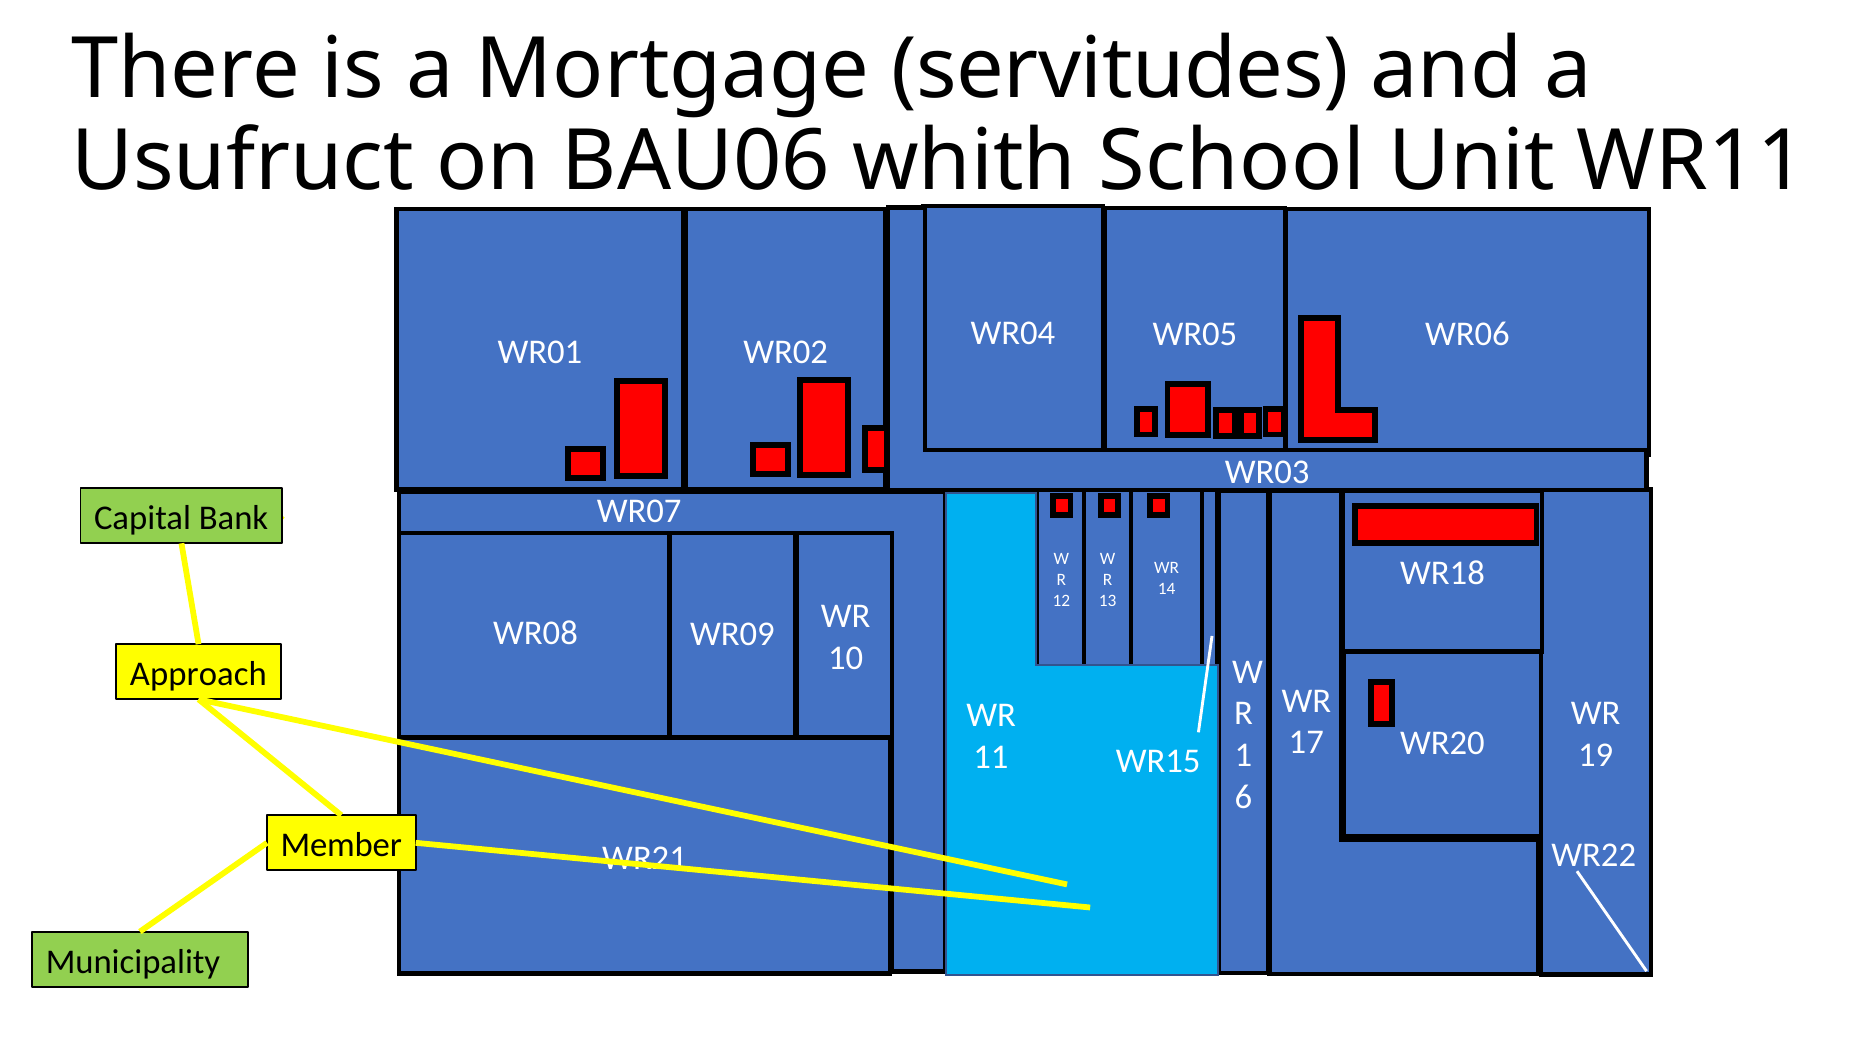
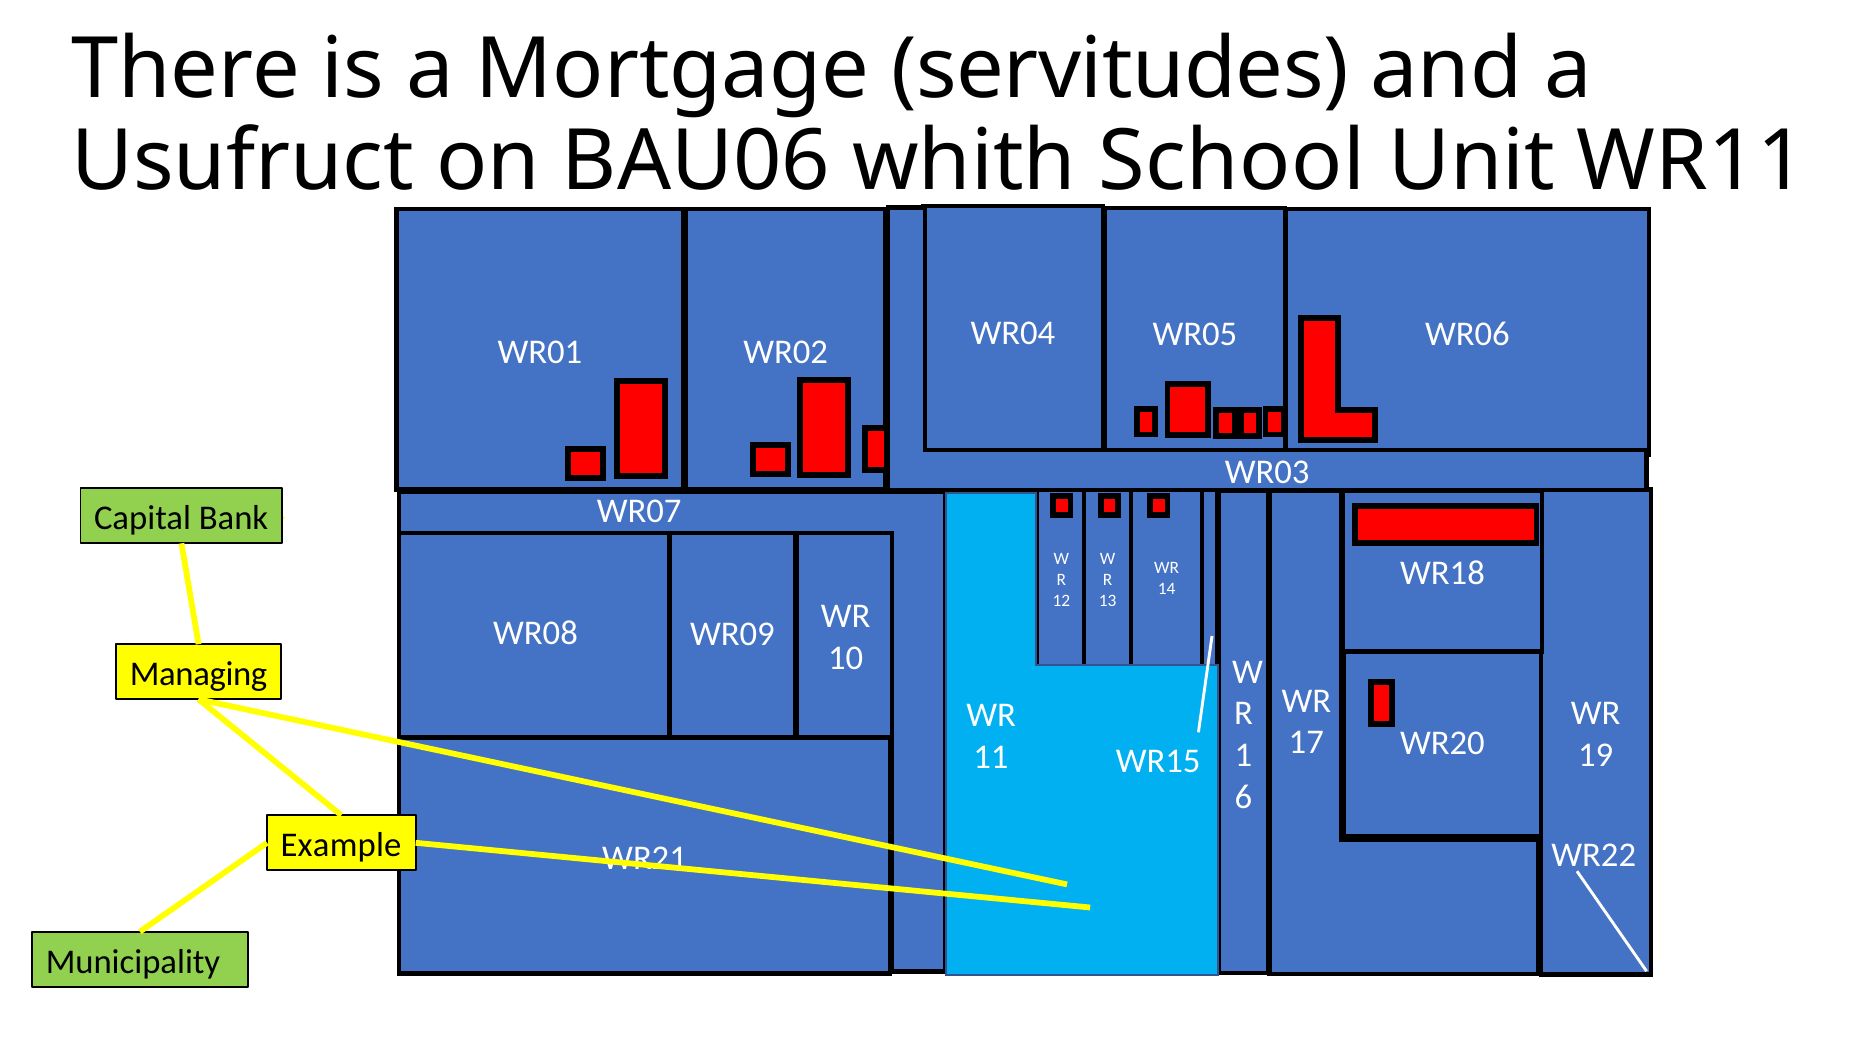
Approach: Approach -> Managing (199, 675)
Member: Member -> Example (341, 846)
